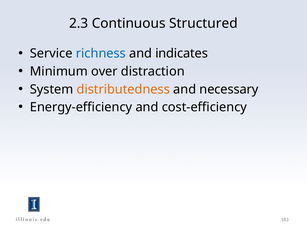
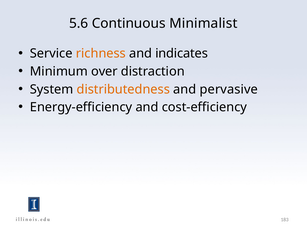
2.3: 2.3 -> 5.6 (79, 23)
Structured: Structured -> Minimalist (203, 23)
richness colour: blue -> orange (101, 54)
necessary: necessary -> pervasive (229, 89)
